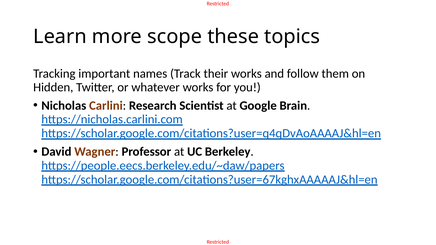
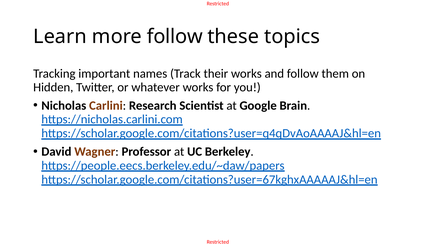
more scope: scope -> follow (175, 37)
